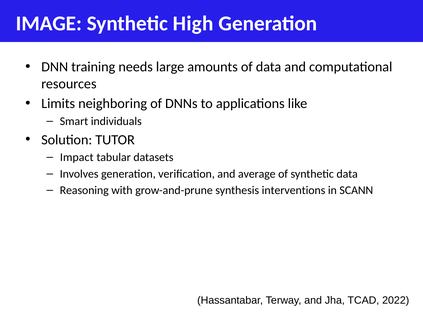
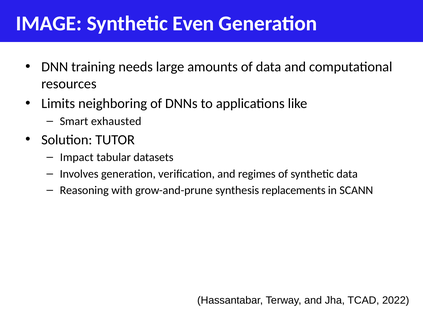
High: High -> Even (193, 24)
individuals: individuals -> exhausted (116, 121)
average: average -> regimes (257, 174)
interventions: interventions -> replacements (294, 190)
